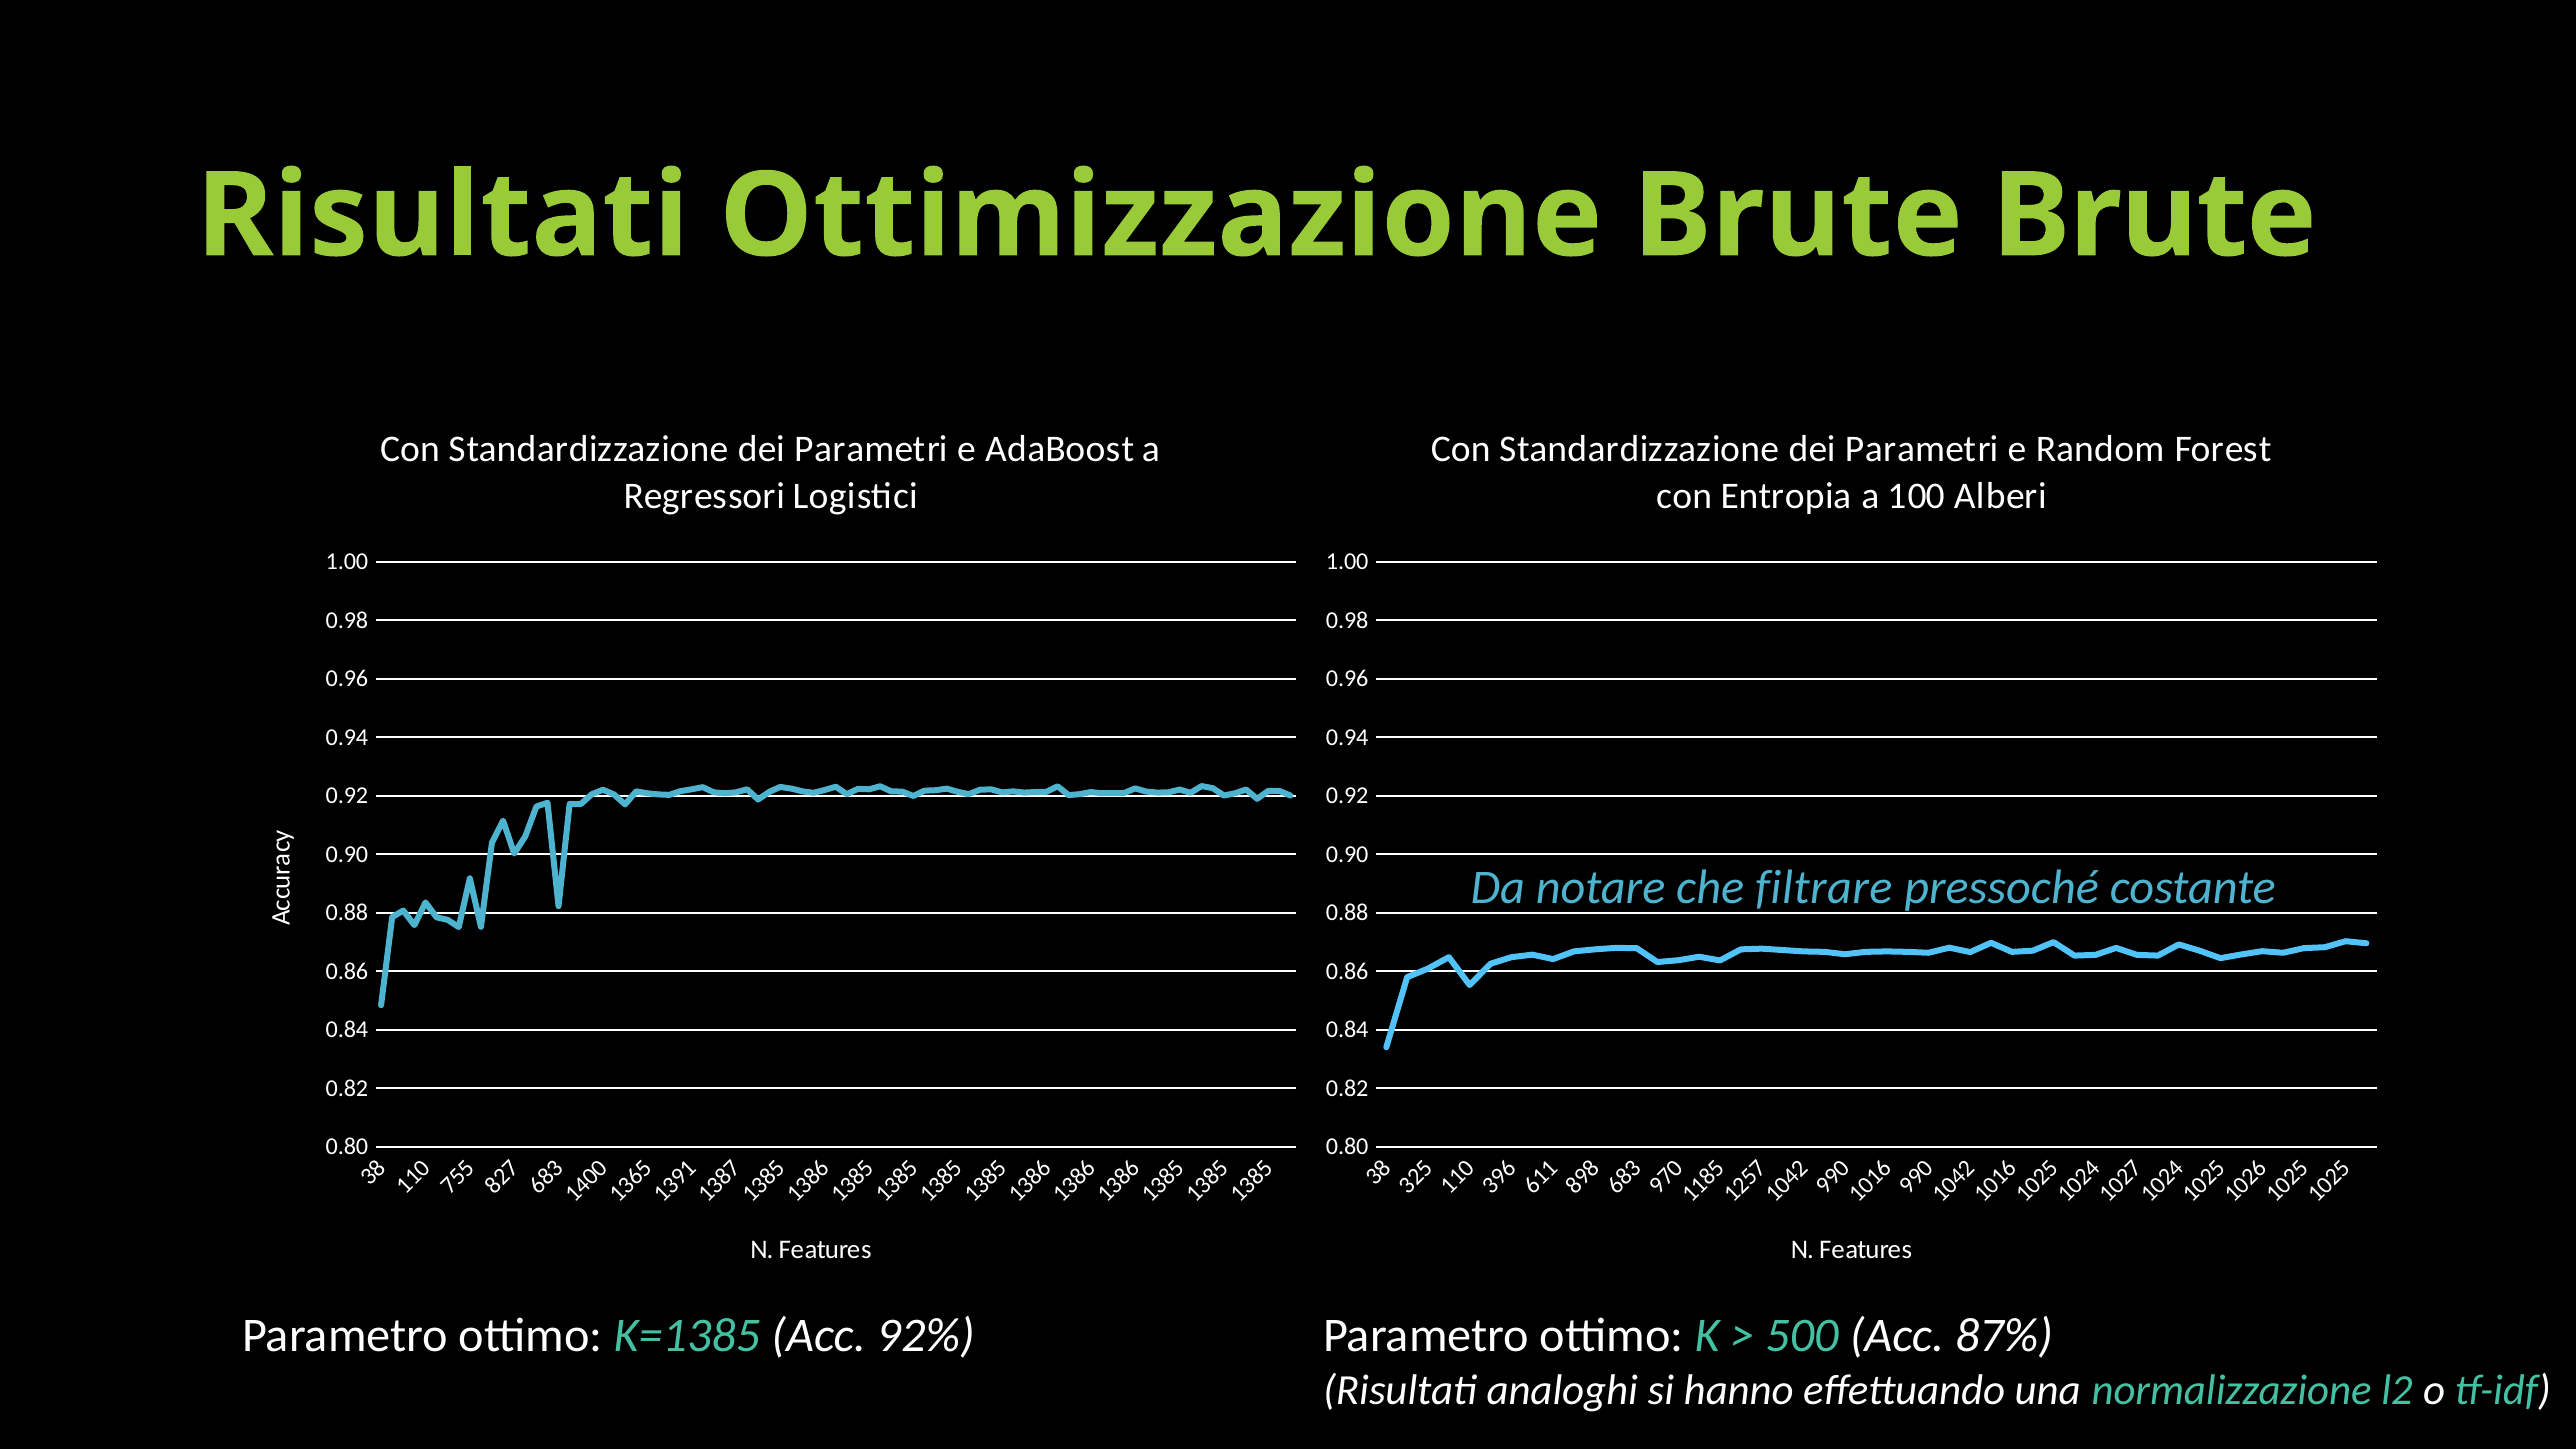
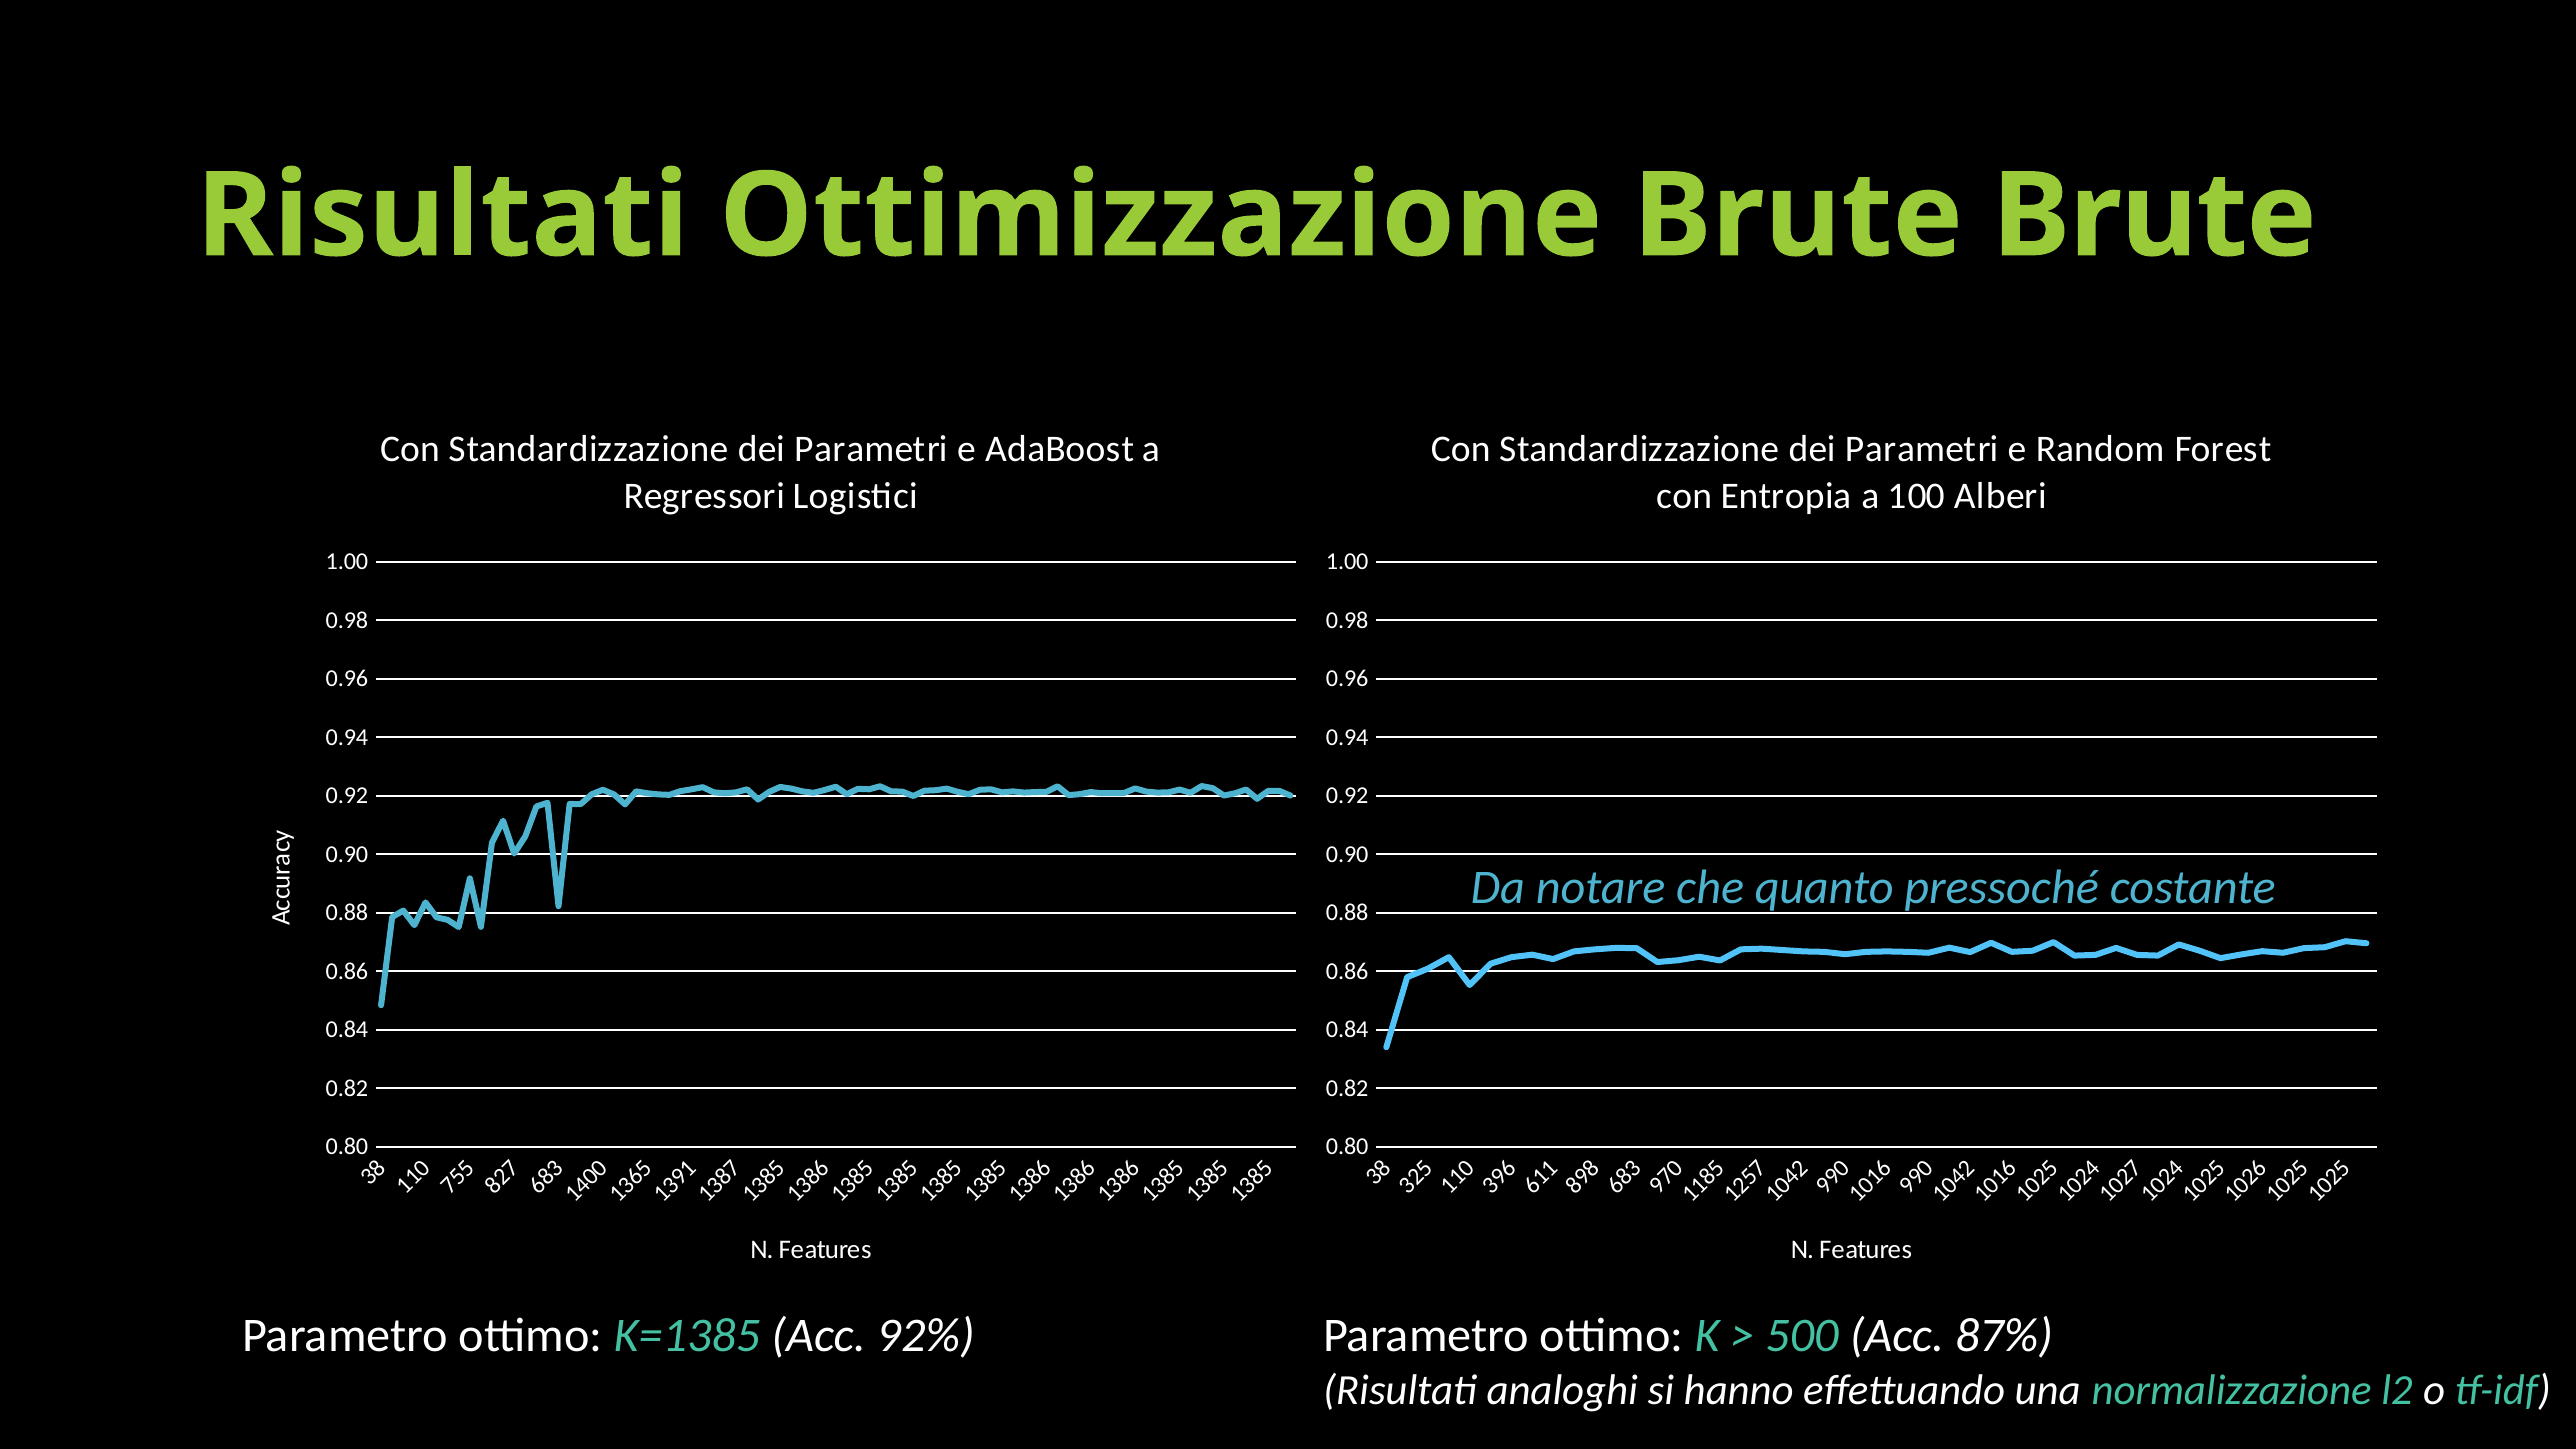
filtrare: filtrare -> quanto (1824, 887)
